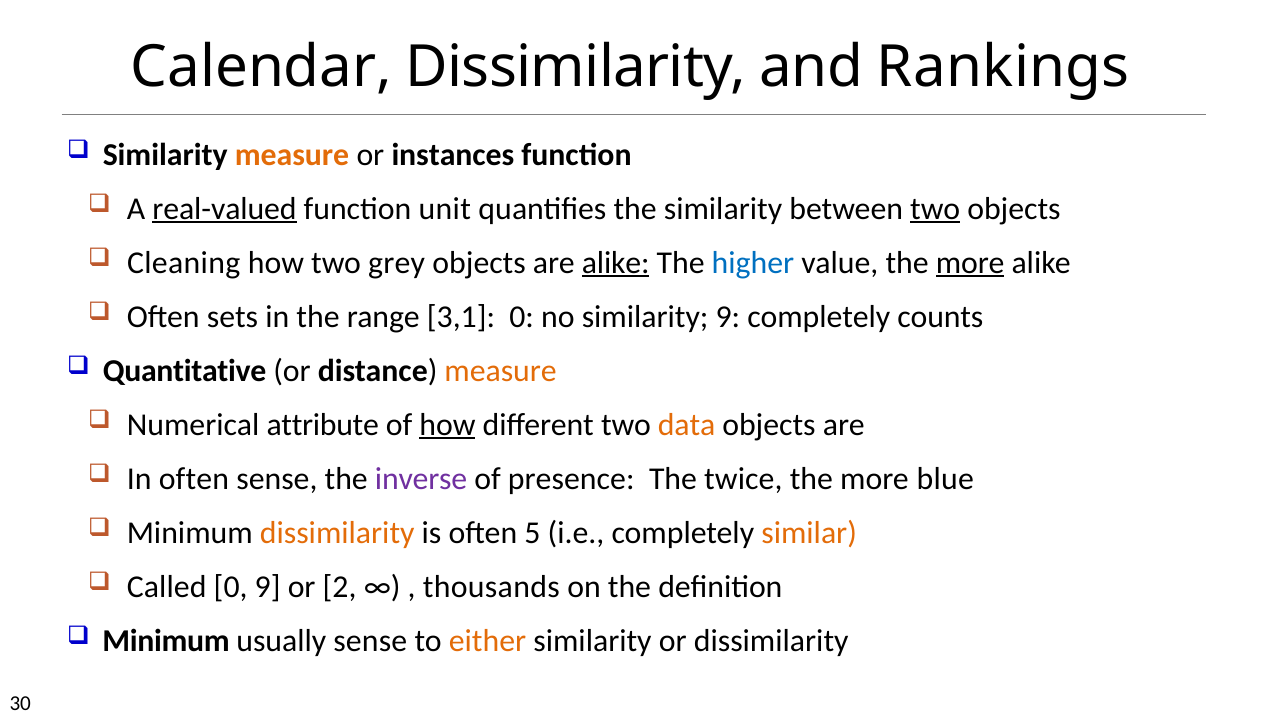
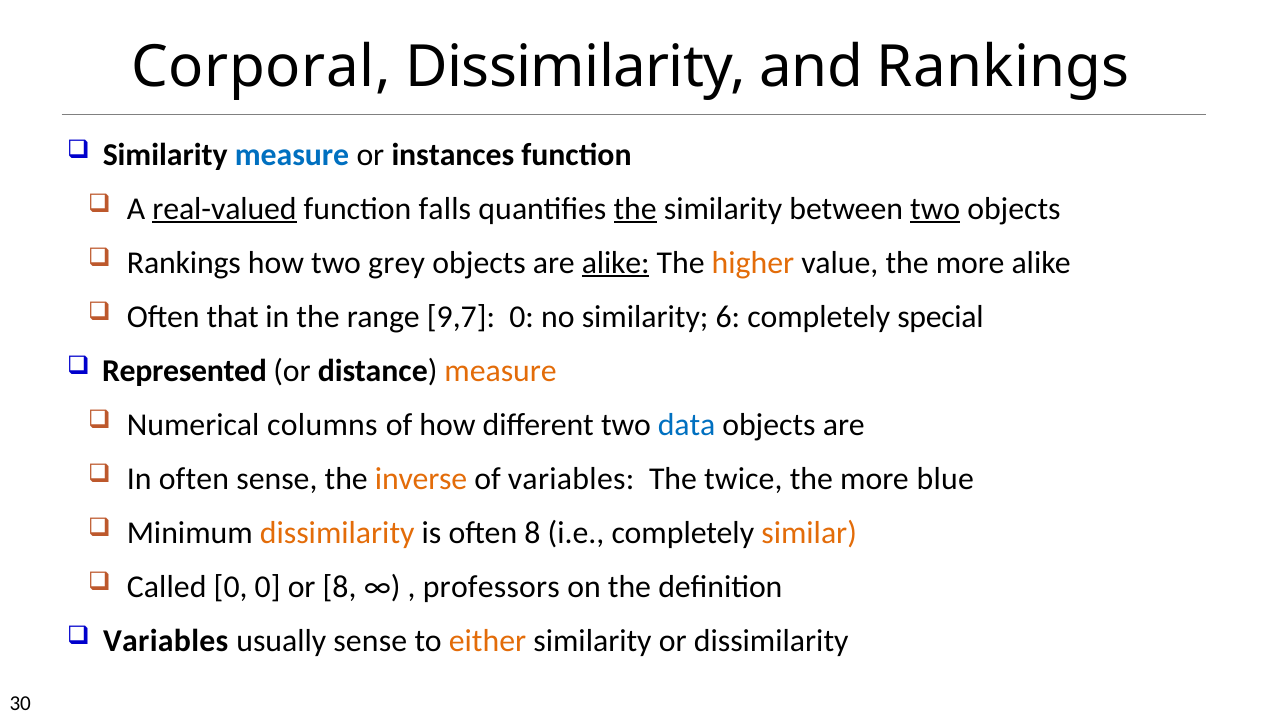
Calendar: Calendar -> Corporal (261, 67)
measure colour: orange -> blue (292, 155)
unit: unit -> falls (445, 209)
the underline: none -> present (635, 209)
Cleaning: Cleaning -> Rankings (184, 263)
higher colour: blue -> orange (753, 263)
more underline: present -> none (970, 263)
sets: sets -> that (233, 317)
3,1: 3,1 -> 9,7 (461, 317)
similarity 9: 9 -> 6 (728, 317)
counts: counts -> special (940, 317)
Quantitative: Quantitative -> Represented (185, 371)
attribute: attribute -> columns (322, 425)
how underline: present -> none (447, 425)
data colour: orange -> blue (687, 425)
inverse colour: purple -> orange (421, 479)
of presence: presence -> variables (571, 479)
often 5: 5 -> 8 (532, 533)
0 9: 9 -> 0 (268, 587)
or 2: 2 -> 8 (340, 587)
thousands: thousands -> professors (491, 587)
Minimum: Minimum -> Variables (166, 641)
